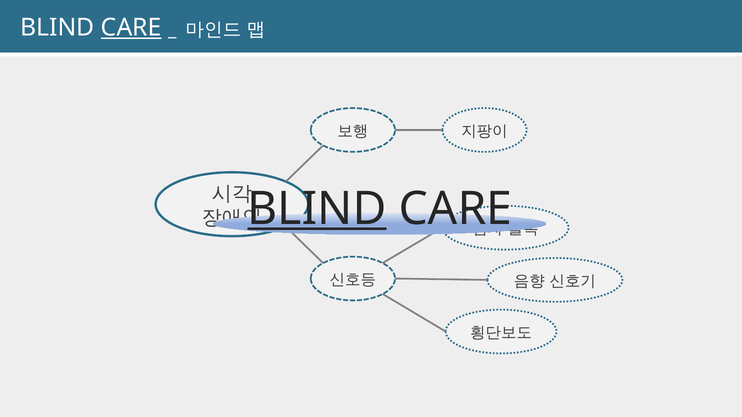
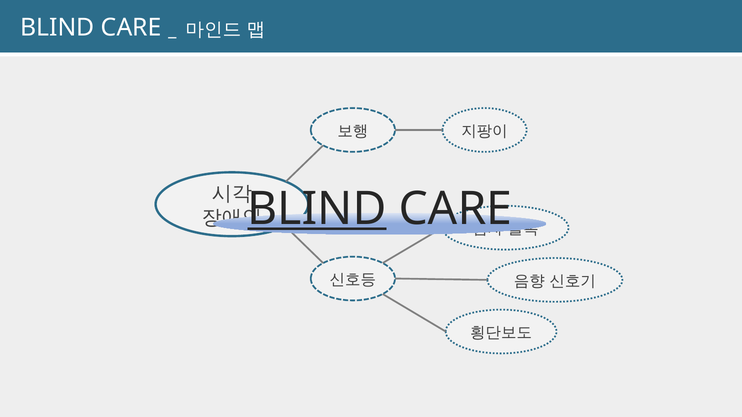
CARE underline: present -> none (131, 28)
